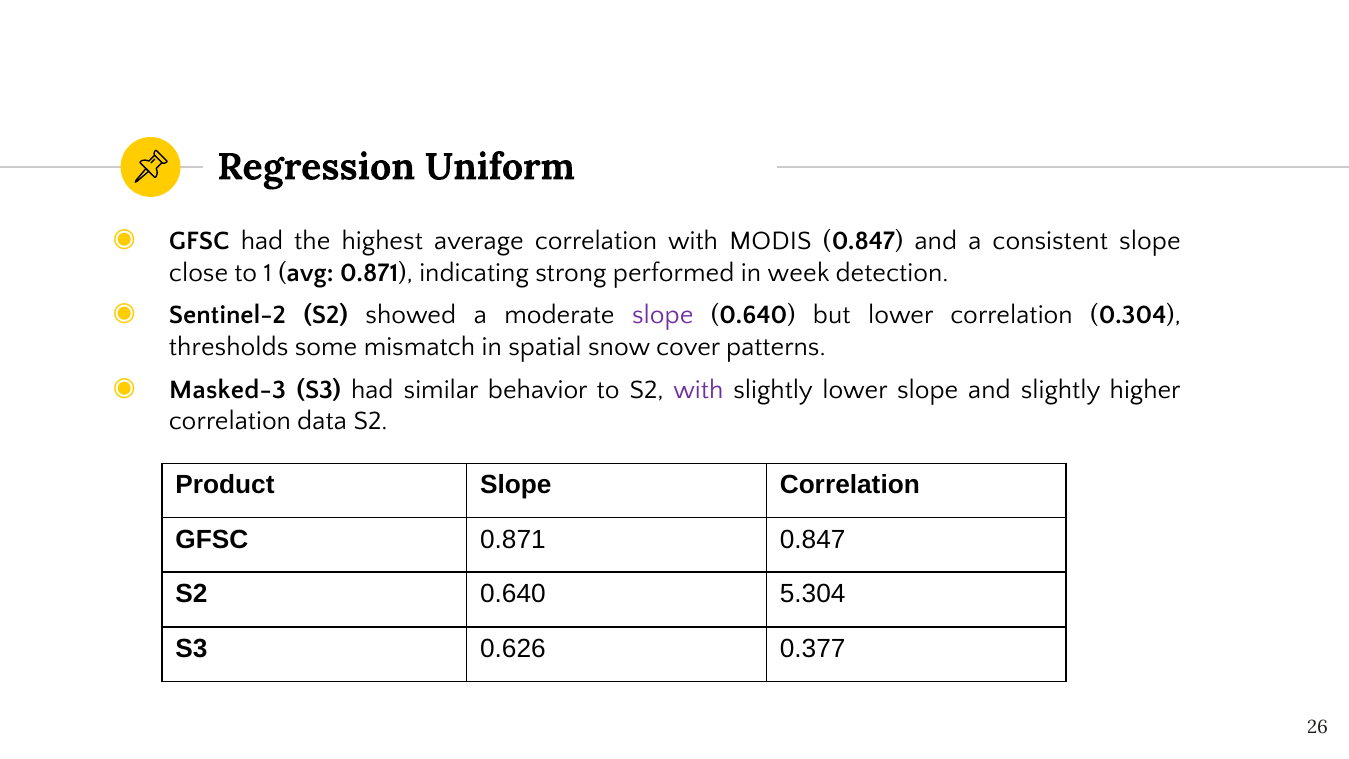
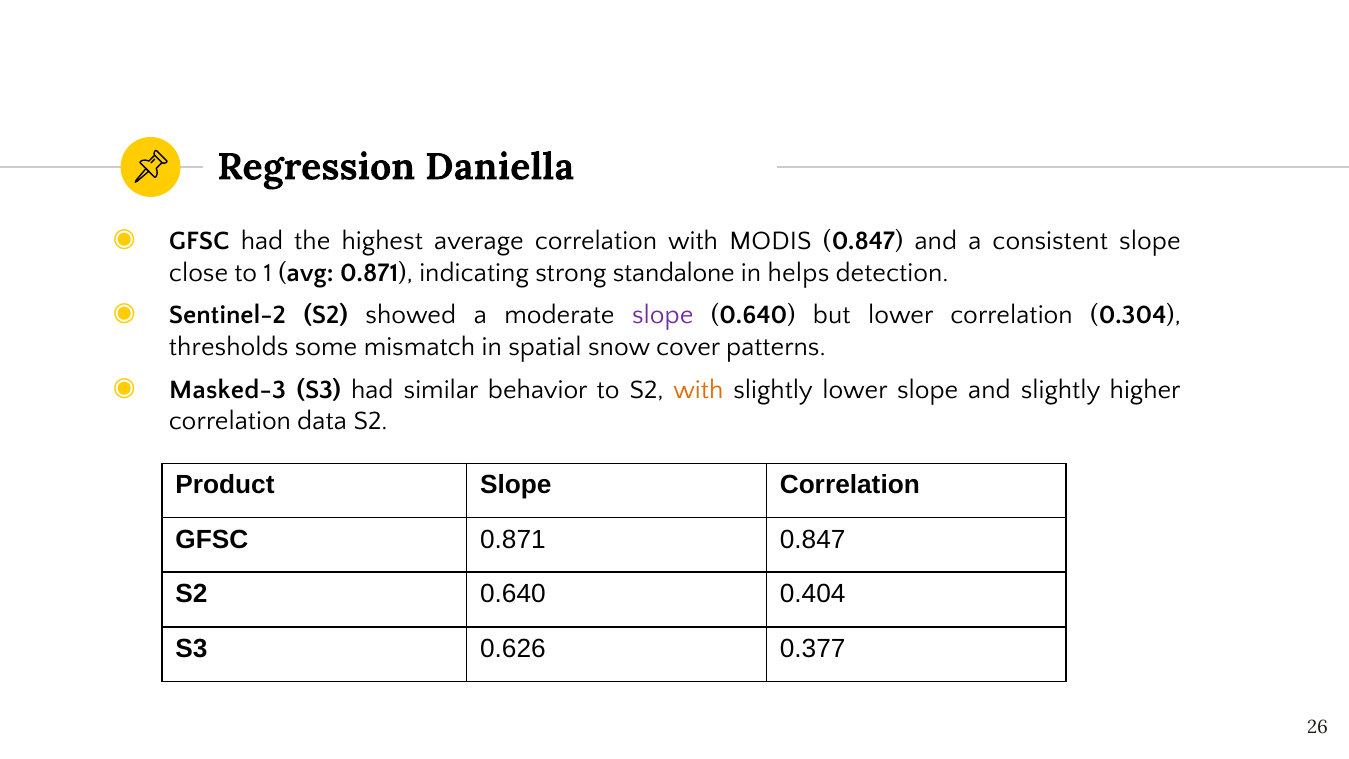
Uniform: Uniform -> Daniella (500, 167)
performed: performed -> standalone (674, 272)
week: week -> helps (798, 272)
with colour: purple -> orange (698, 389)
5.304: 5.304 -> 0.404 (813, 594)
